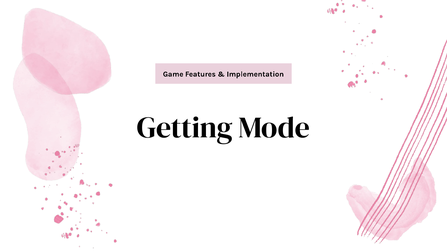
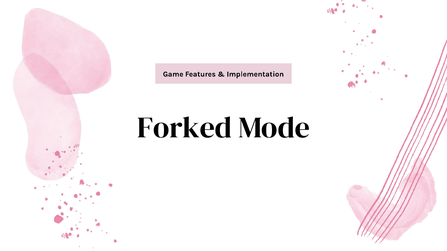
Getting: Getting -> Forked (185, 128)
